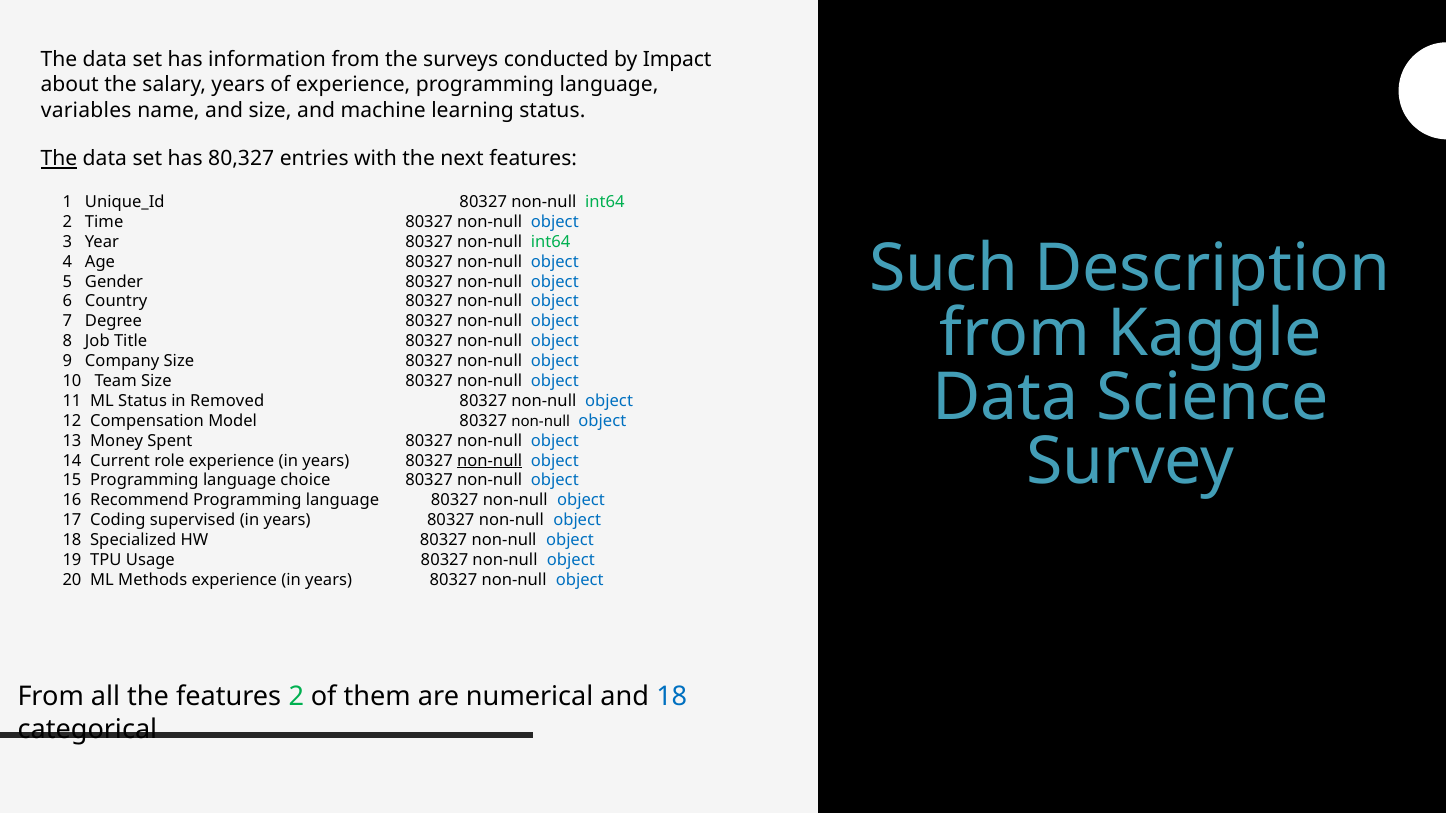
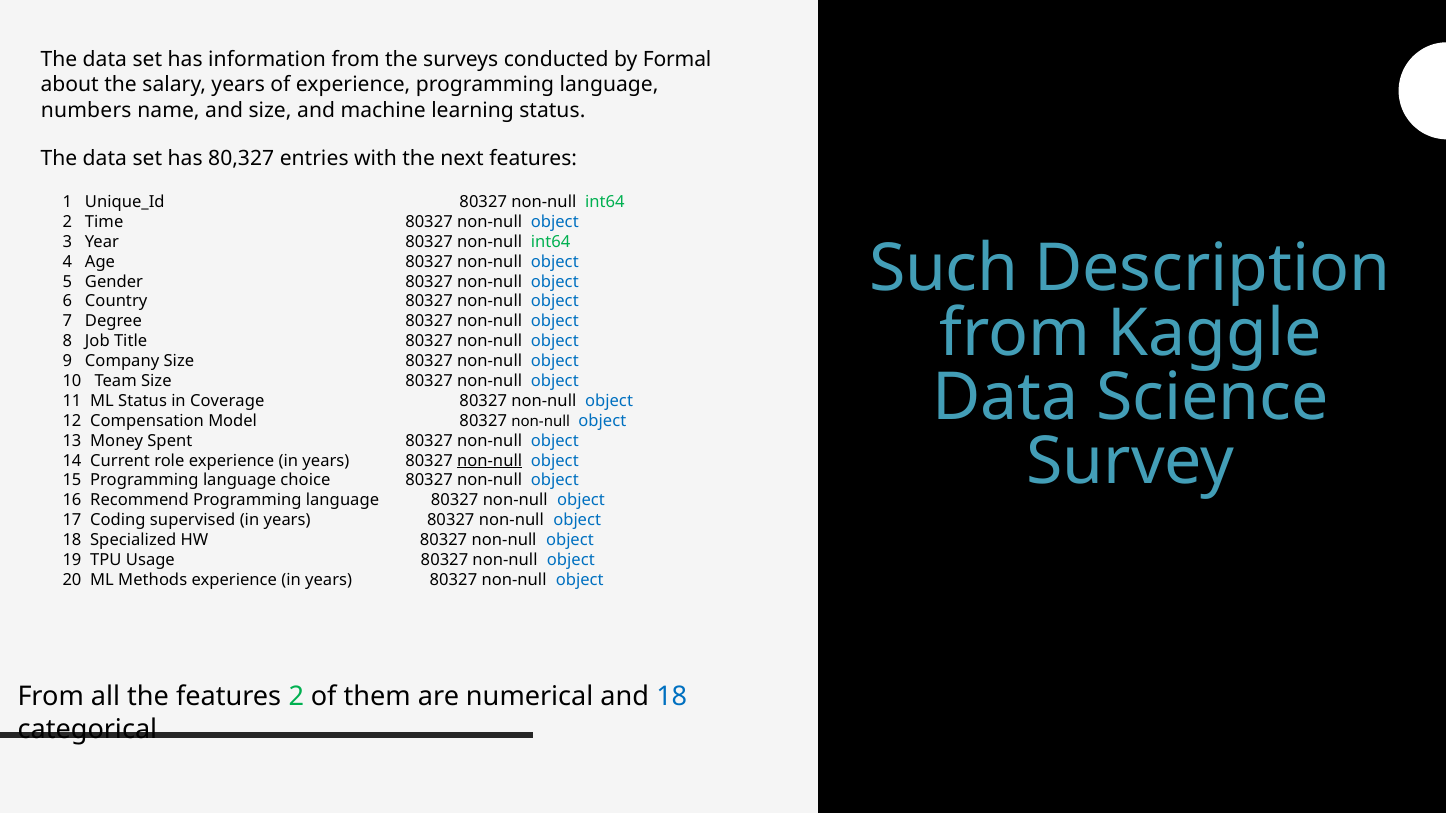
Impact: Impact -> Formal (677, 59)
variables: variables -> numbers (86, 110)
The underline: present -> none (59, 159)
Removed: Removed -> Coverage (227, 401)
